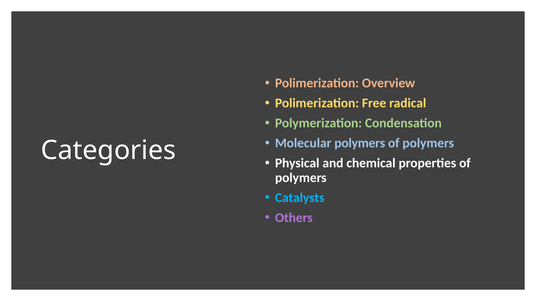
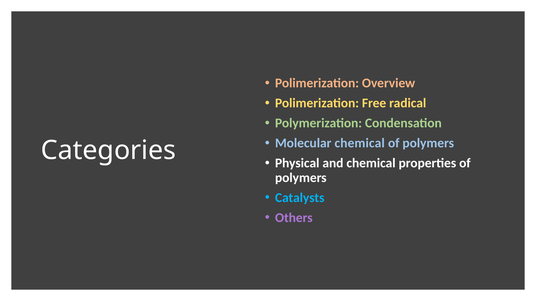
Molecular polymers: polymers -> chemical (360, 143)
